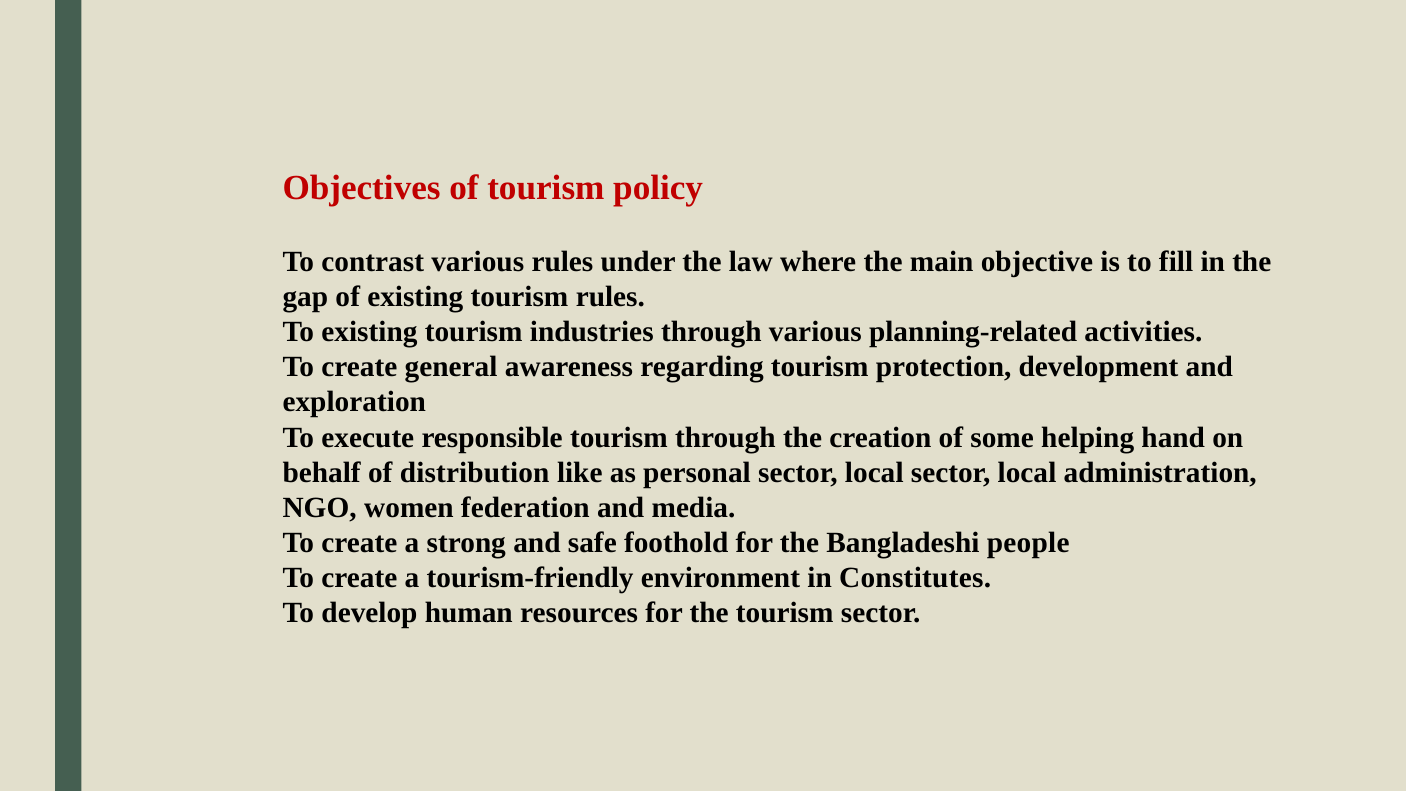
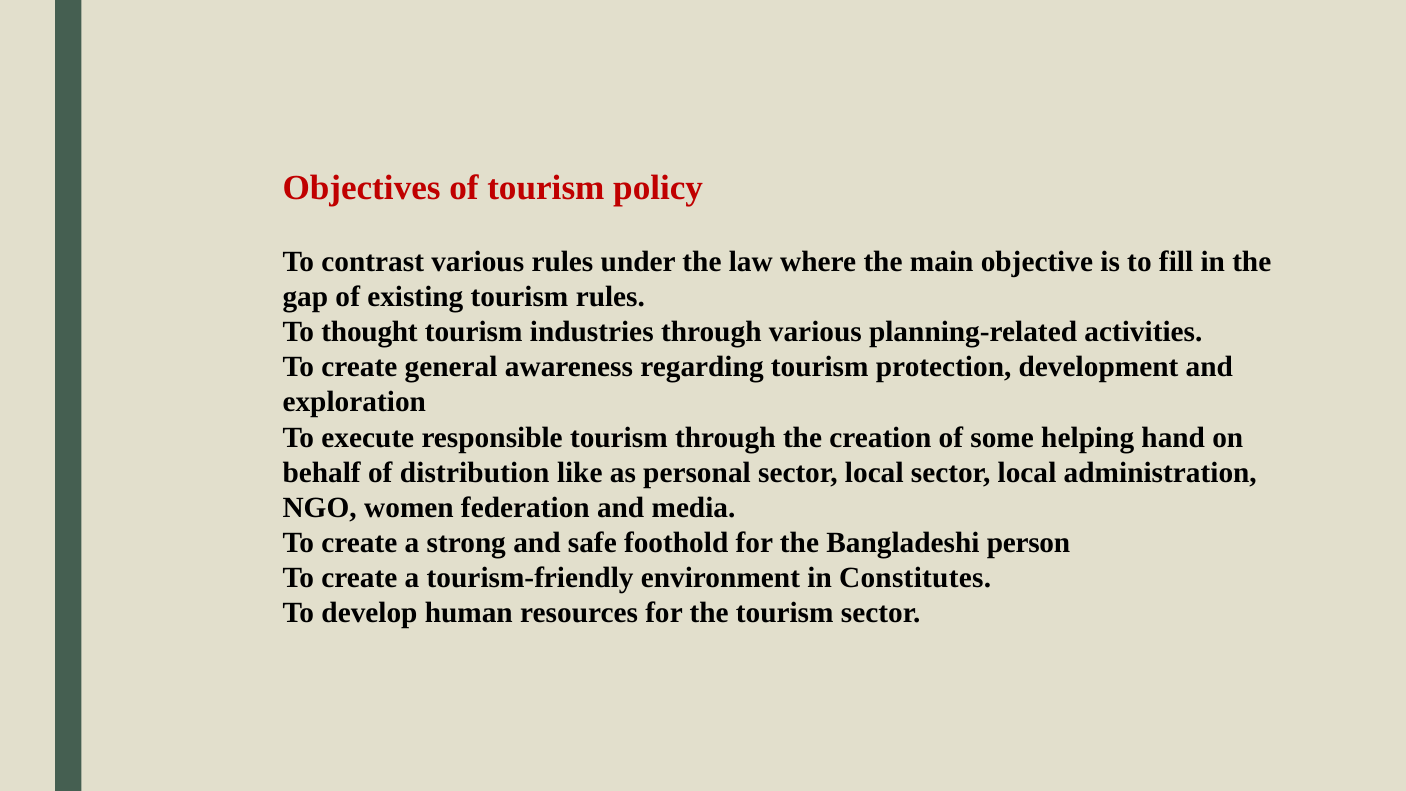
To existing: existing -> thought (370, 332)
people: people -> person (1028, 543)
